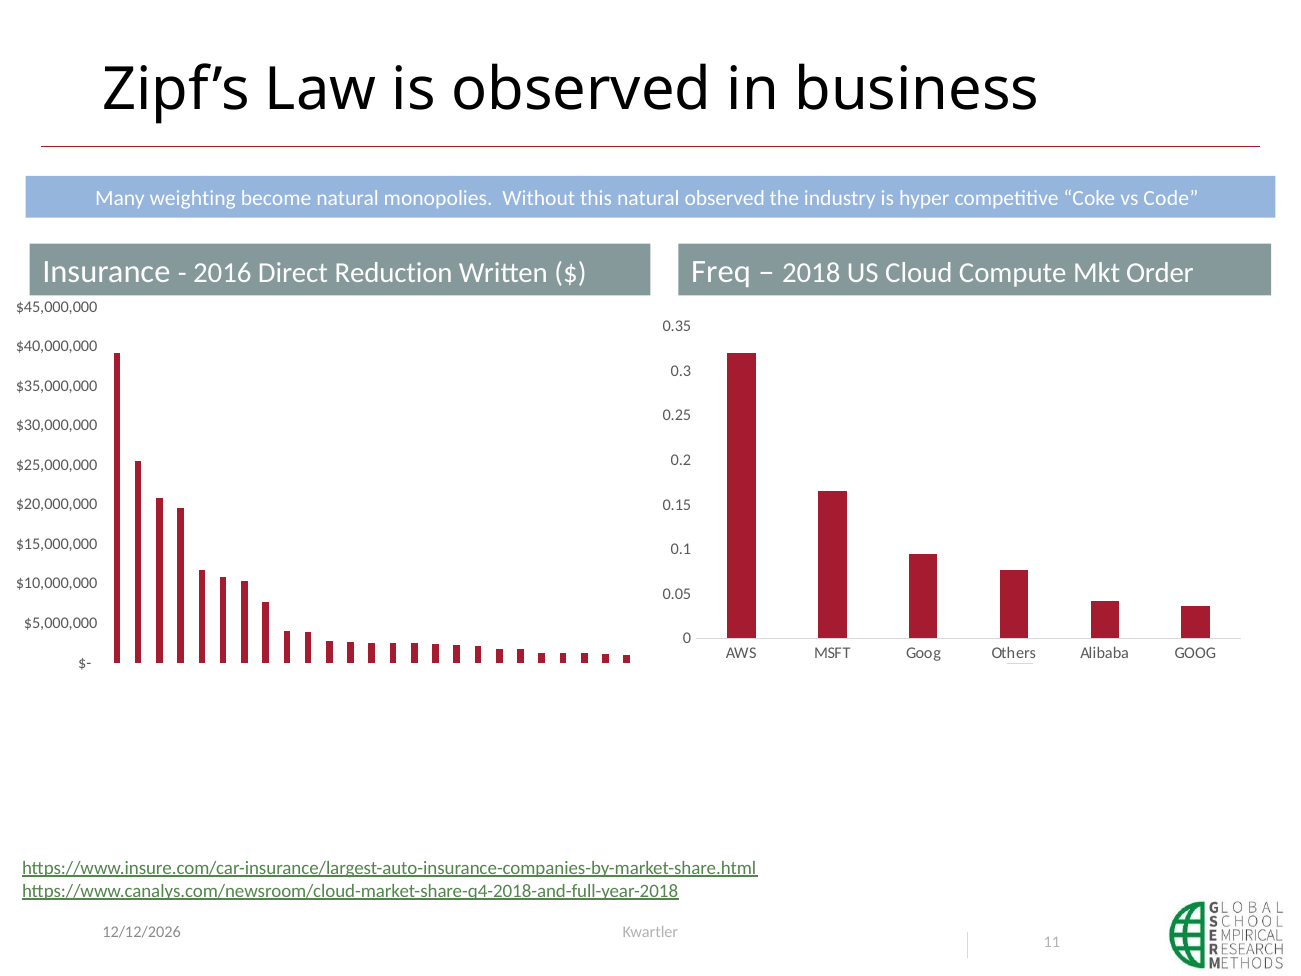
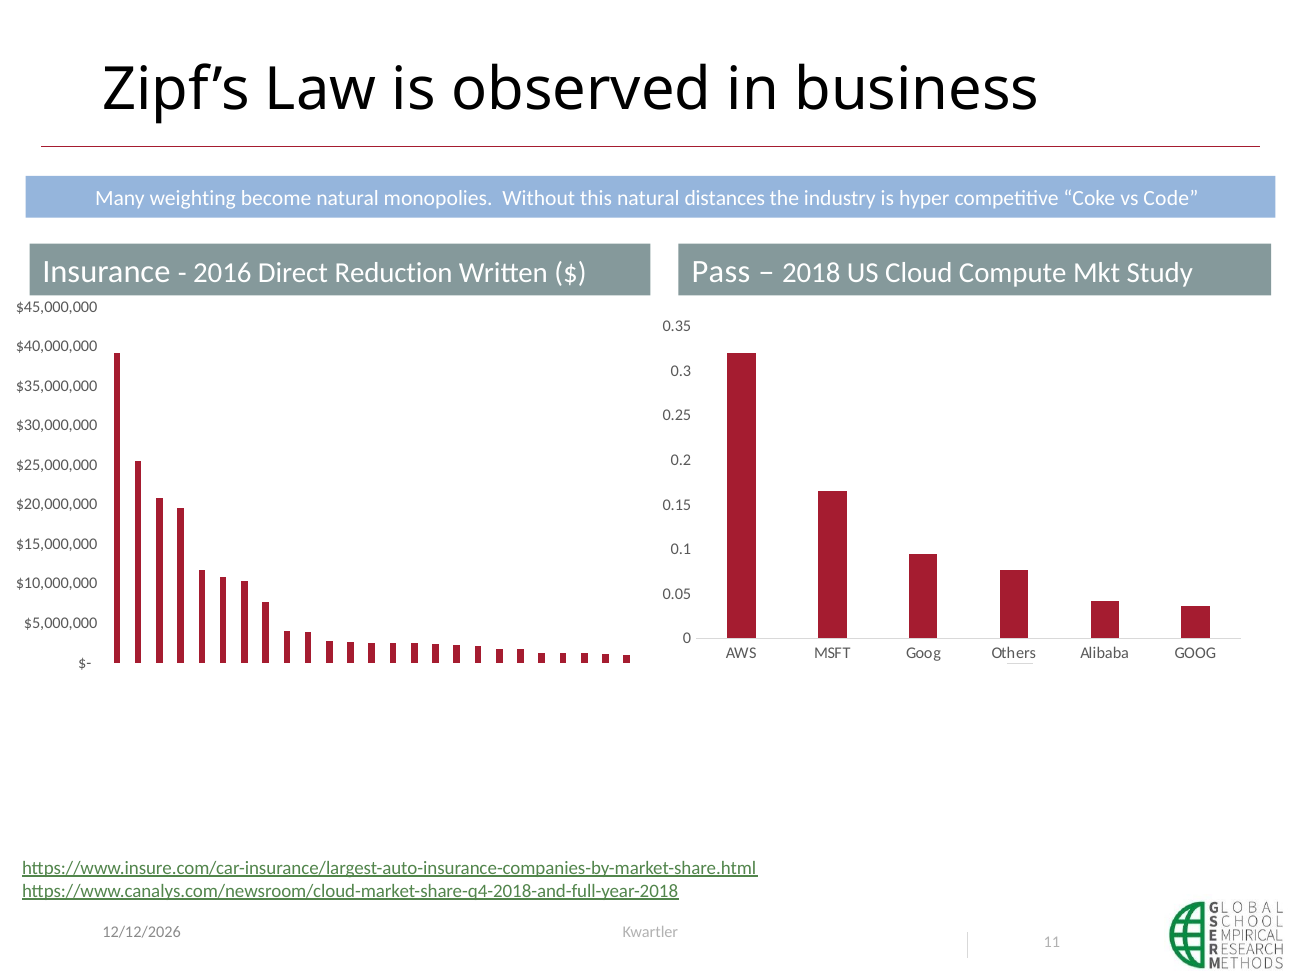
natural observed: observed -> distances (725, 198)
Freq: Freq -> Pass (721, 272)
Order: Order -> Study (1160, 273)
